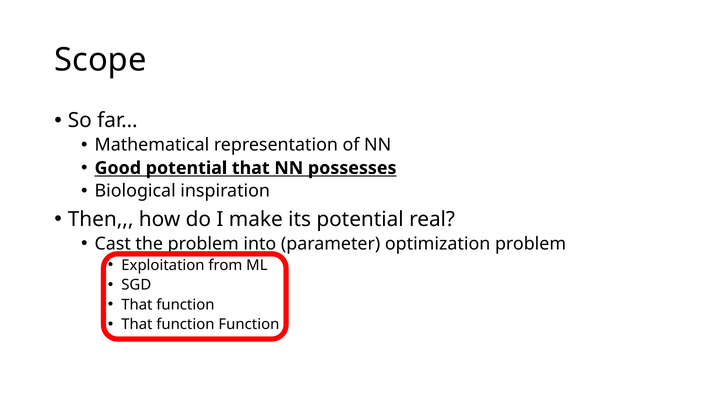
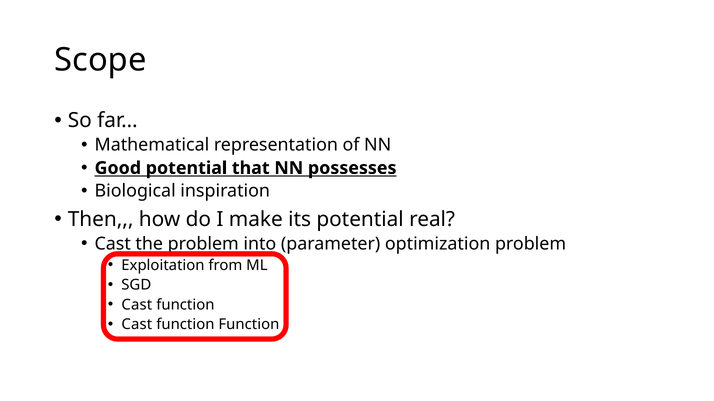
That: That -> Cast (137, 305)
That: That -> Cast (137, 325)
